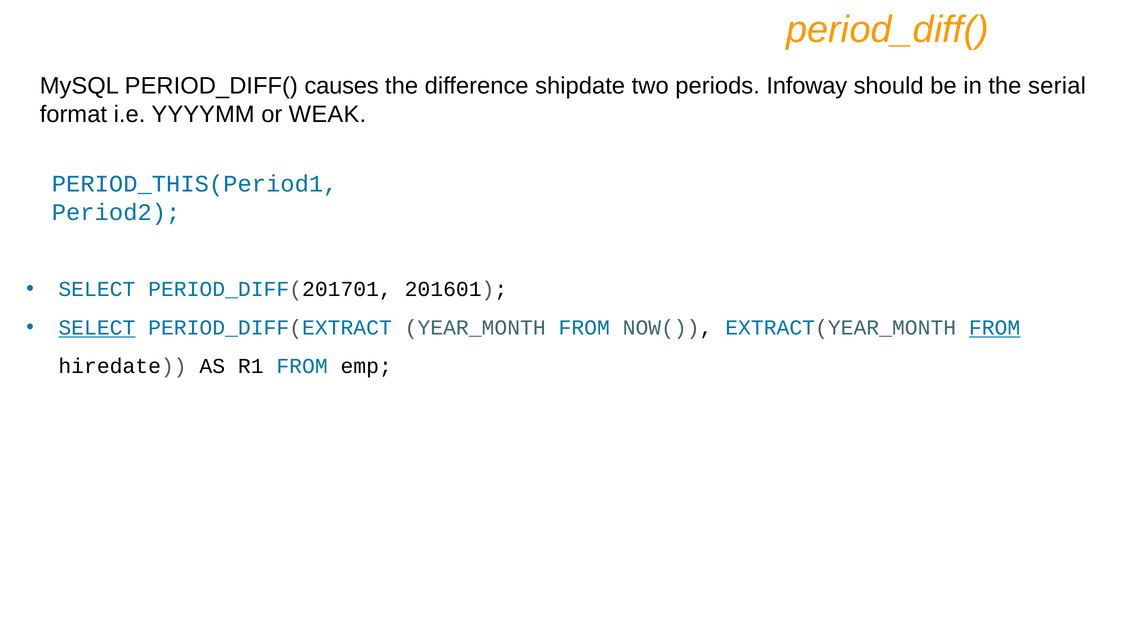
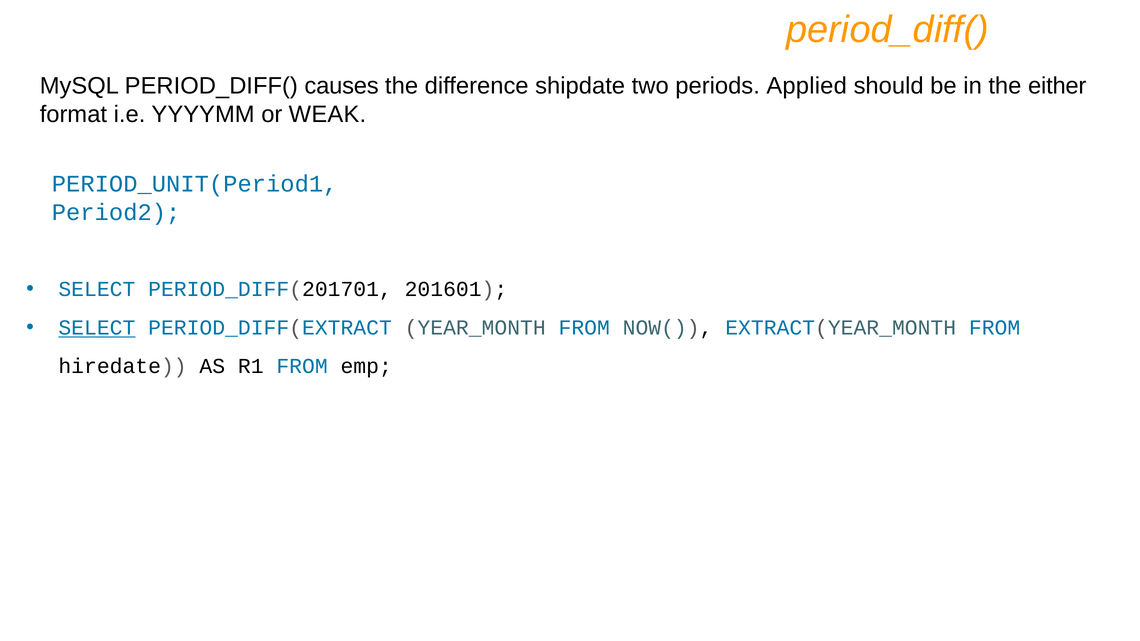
Infoway: Infoway -> Applied (807, 86)
serial: serial -> either (1057, 86)
PERIOD_THIS(Period1: PERIOD_THIS(Period1 -> PERIOD_UNIT(Period1 (195, 184)
FROM underline: present -> none (995, 328)
